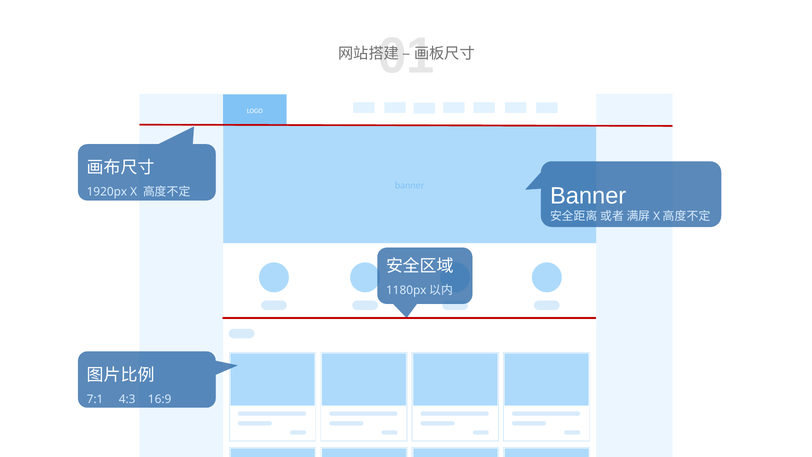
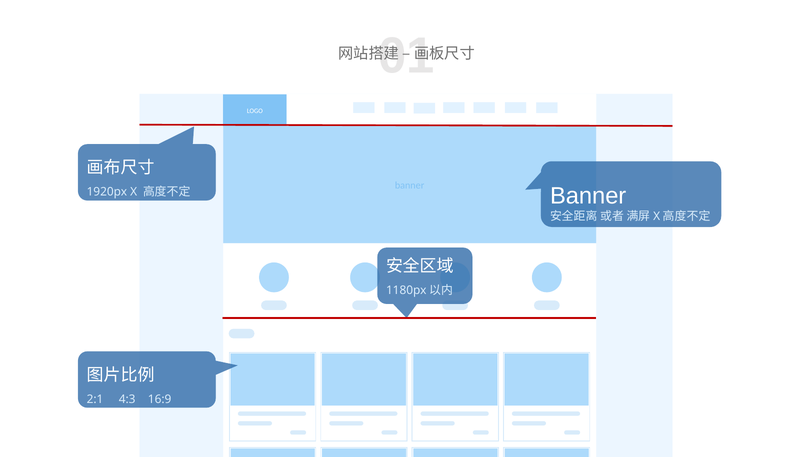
7:1: 7:1 -> 2:1 (95, 399)
